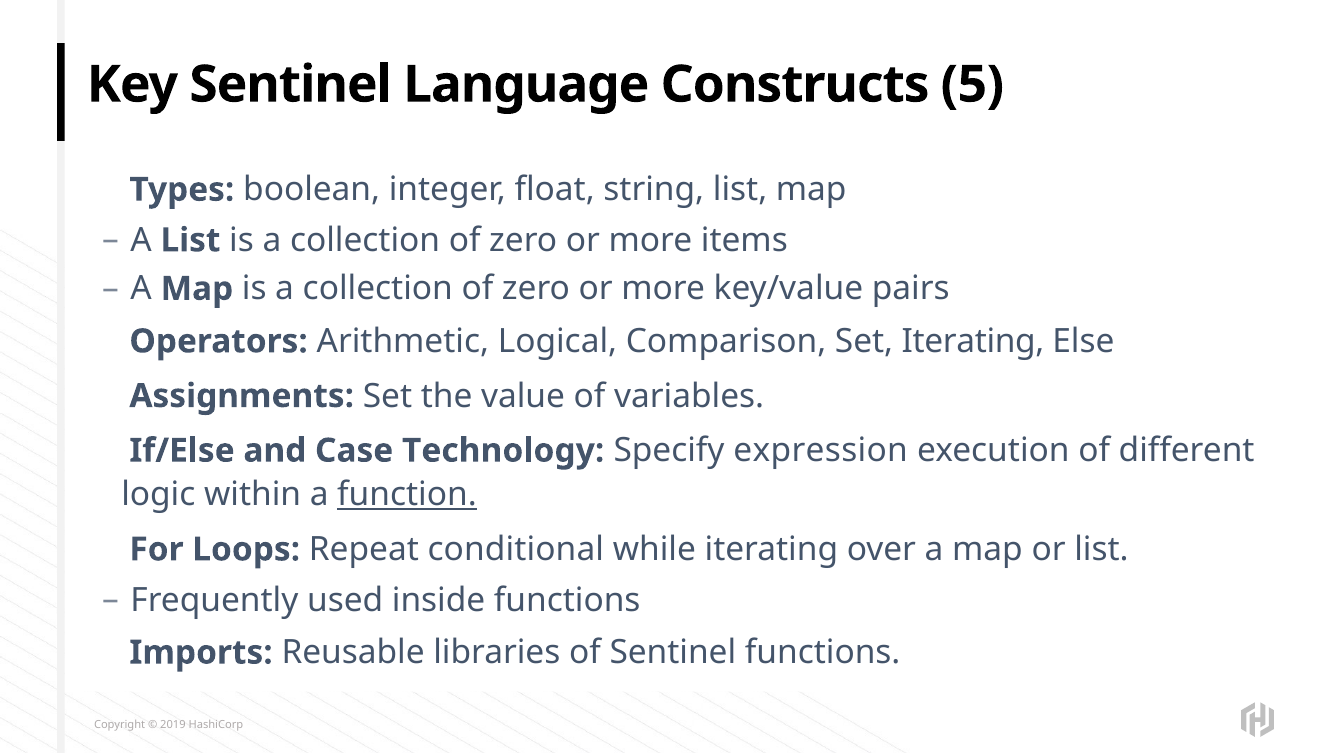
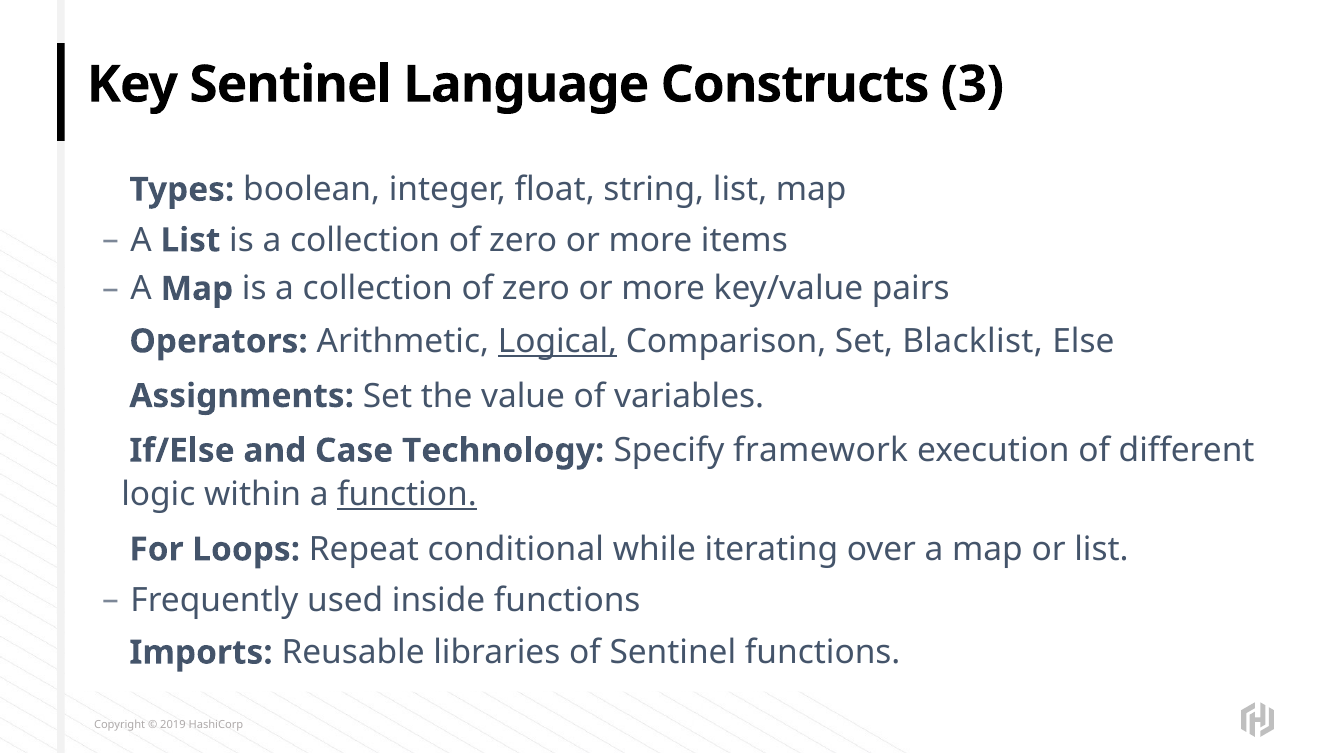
5: 5 -> 3 (972, 85)
Logical underline: none -> present (557, 341)
Set Iterating: Iterating -> Blacklist (973, 341)
expression: expression -> framework (821, 451)
